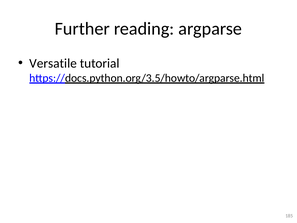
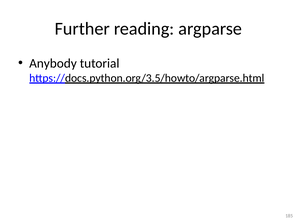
Versatile: Versatile -> Anybody (53, 63)
